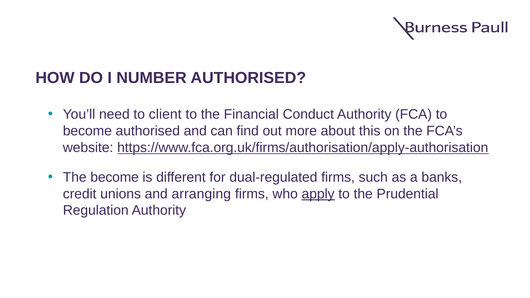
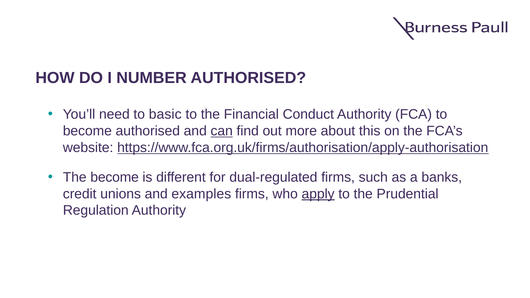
client: client -> basic (165, 114)
can underline: none -> present (222, 131)
arranging: arranging -> examples (201, 194)
